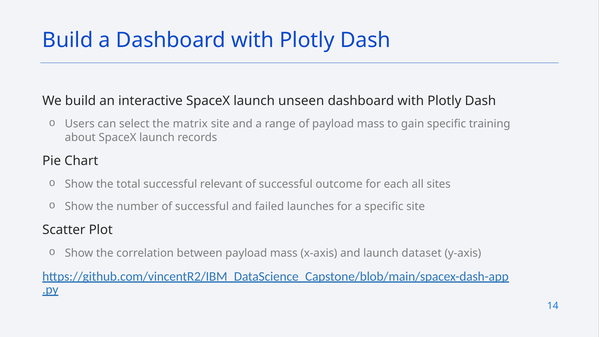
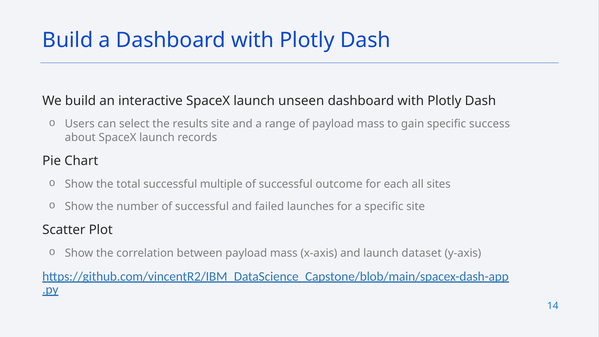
matrix: matrix -> results (190, 124)
training: training -> success (490, 124)
relevant: relevant -> multiple (221, 184)
